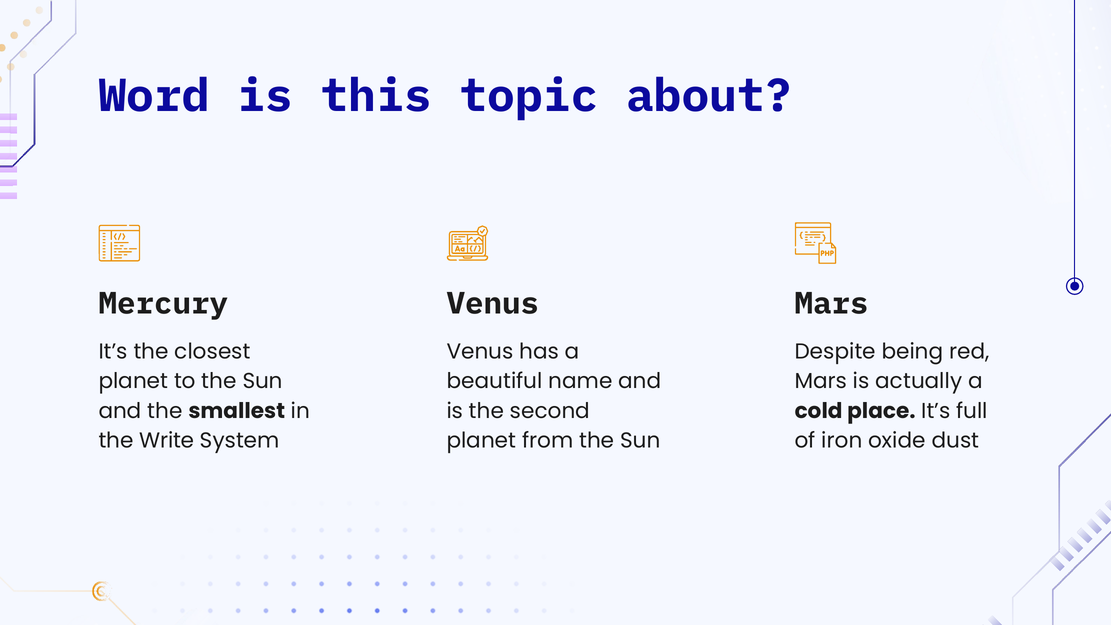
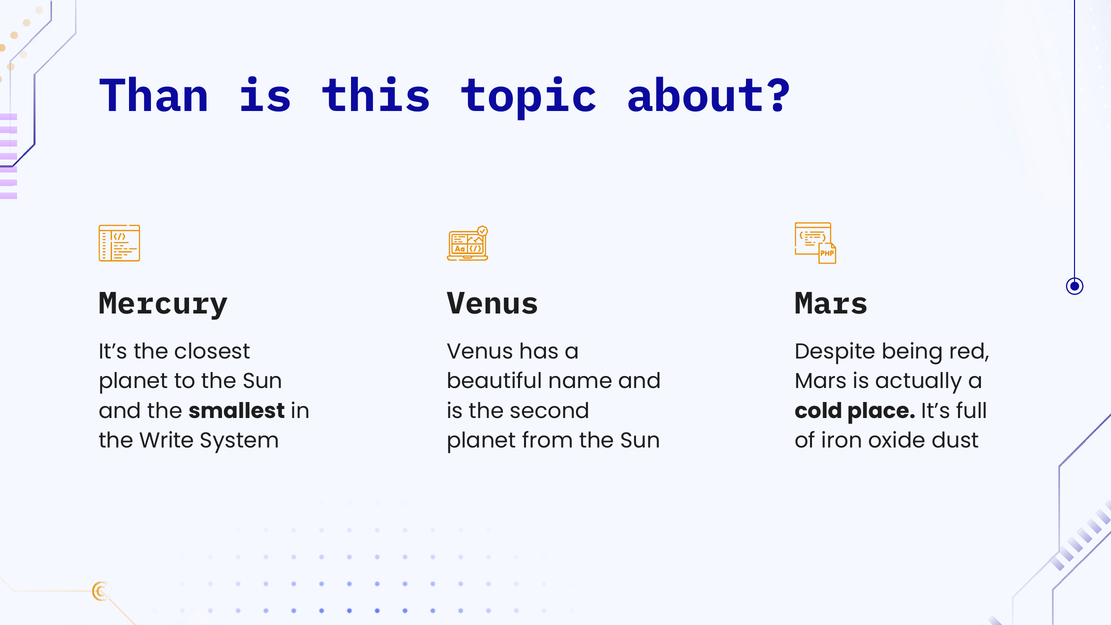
Word: Word -> Than (154, 96)
